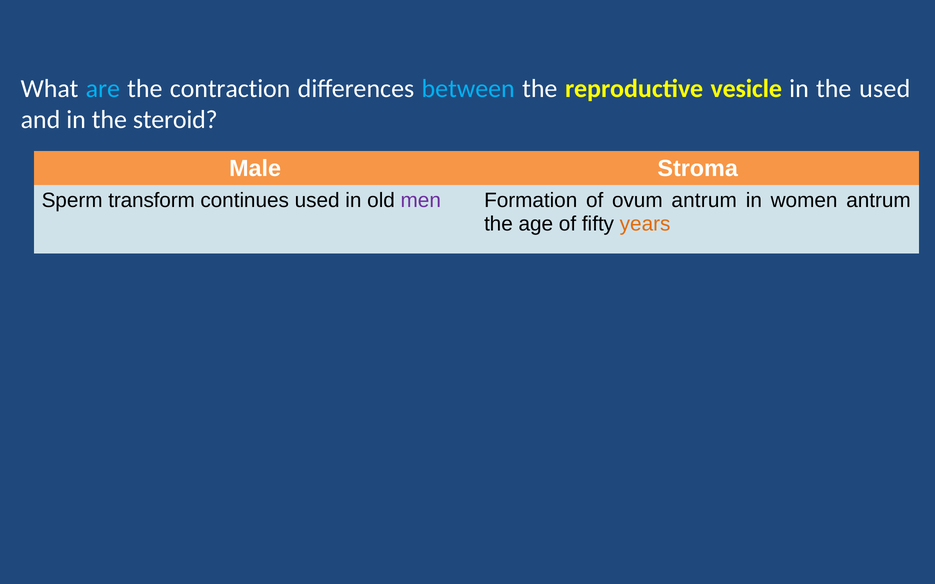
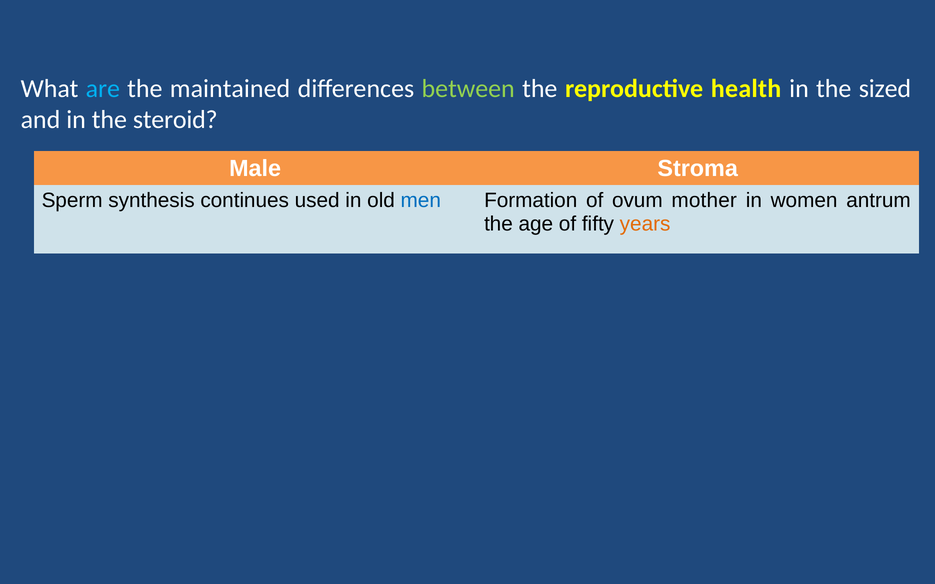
contraction: contraction -> maintained (230, 89)
between colour: light blue -> light green (468, 89)
vesicle: vesicle -> health (746, 89)
the used: used -> sized (885, 89)
transform: transform -> synthesis (152, 201)
men colour: purple -> blue (421, 201)
ovum antrum: antrum -> mother (704, 201)
